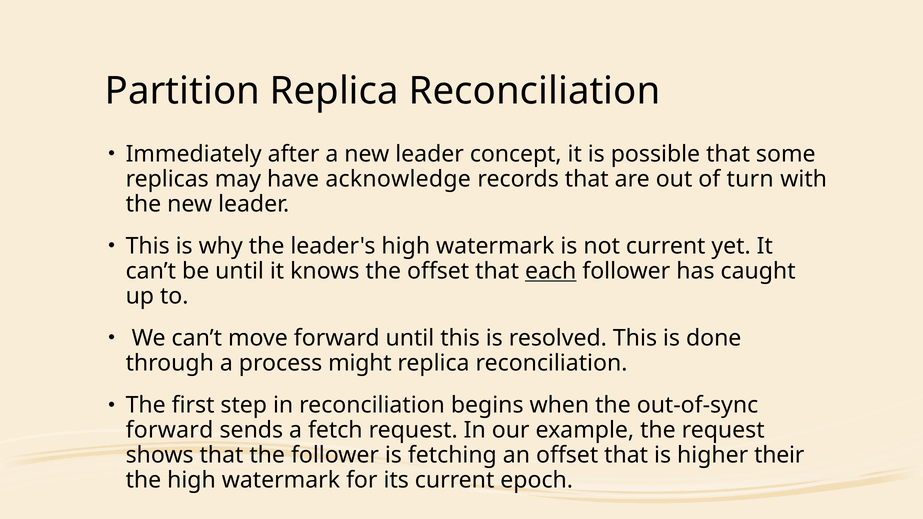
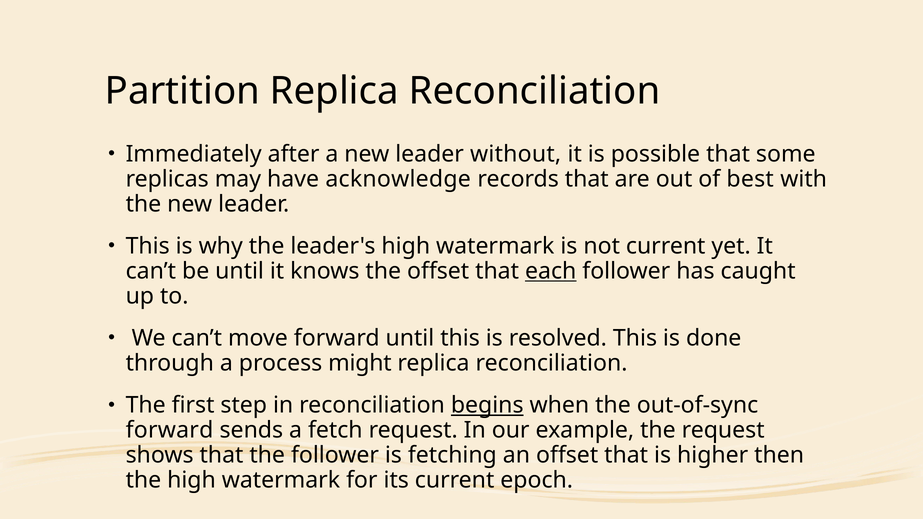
concept: concept -> without (516, 154)
turn: turn -> best (750, 179)
begins underline: none -> present (487, 405)
their: their -> then (779, 455)
